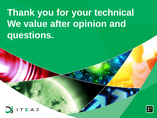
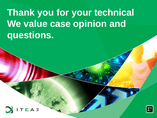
after: after -> case (60, 24)
